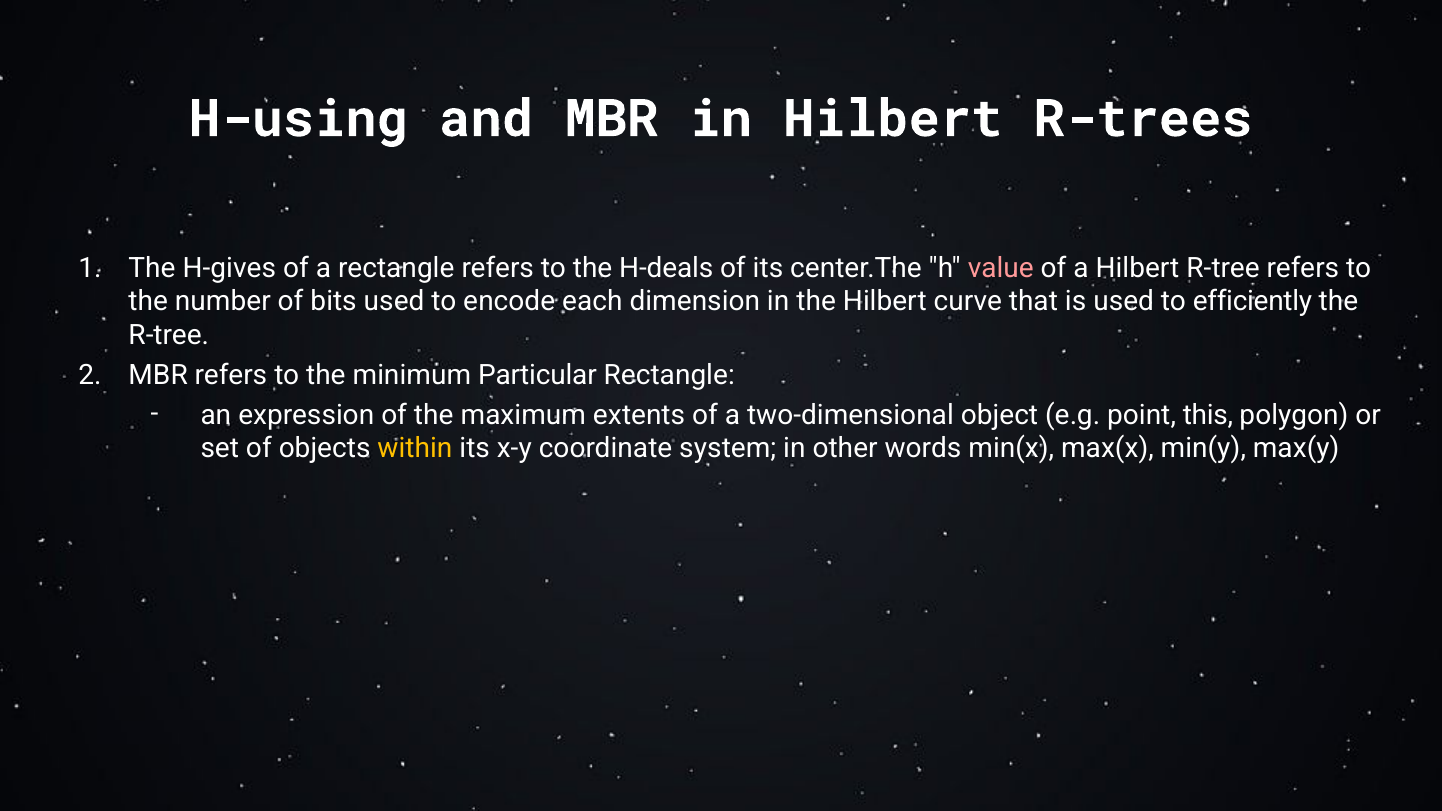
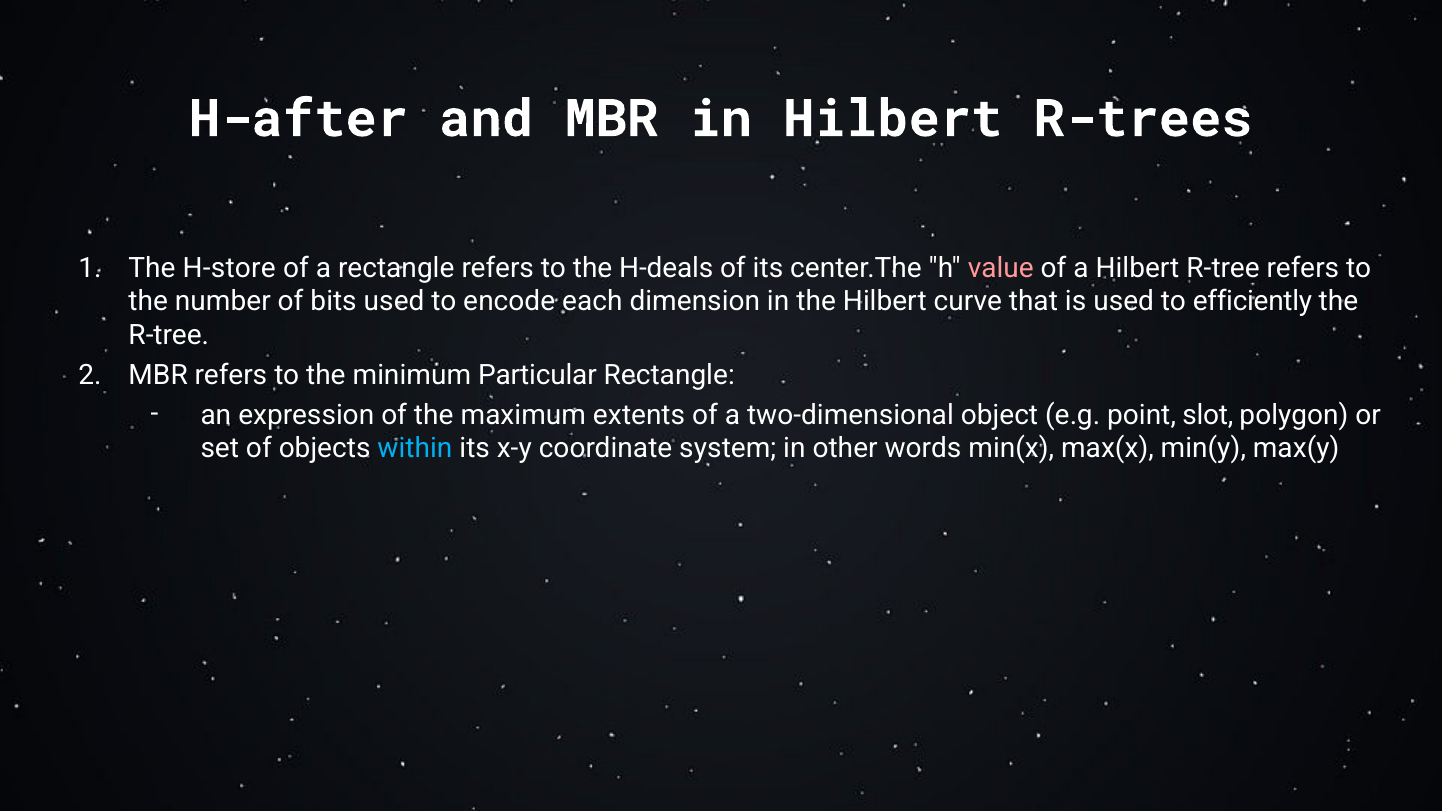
H-using: H-using -> H-after (298, 119)
H-gives: H-gives -> H-store (229, 268)
this: this -> slot (1208, 415)
within colour: yellow -> light blue (415, 449)
